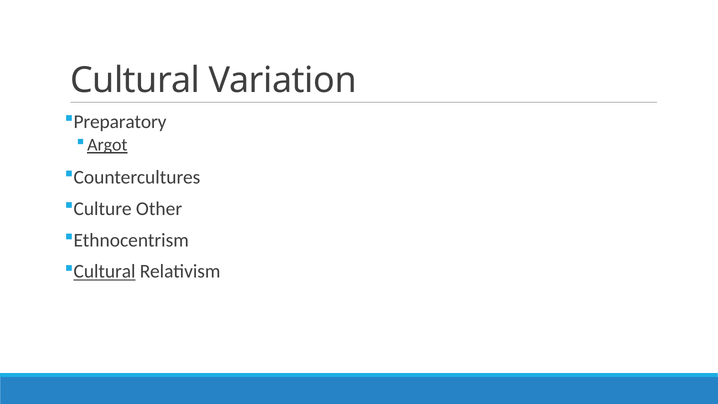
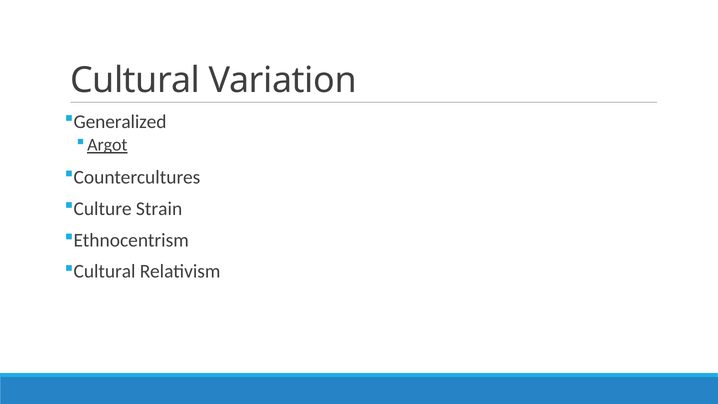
Preparatory: Preparatory -> Generalized (120, 122)
Other: Other -> Strain (159, 209)
Cultural underline: present -> none (105, 271)
